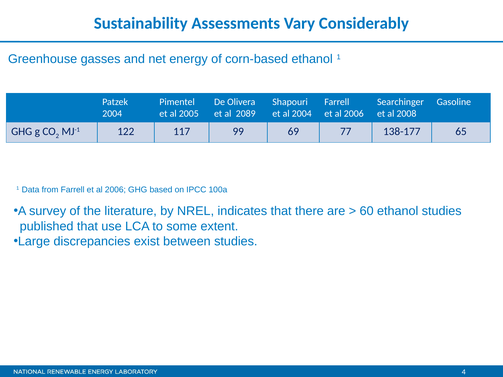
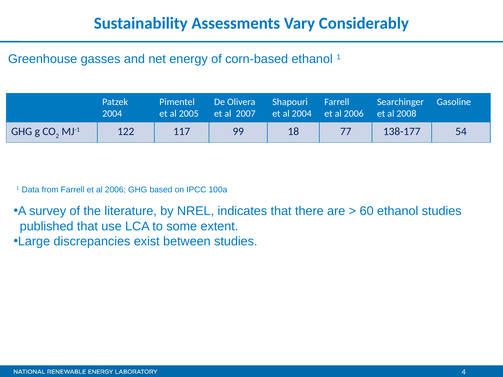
2089: 2089 -> 2007 (246, 114)
69: 69 -> 18 (293, 132)
65: 65 -> 54 (461, 132)
